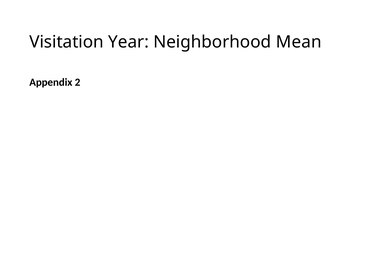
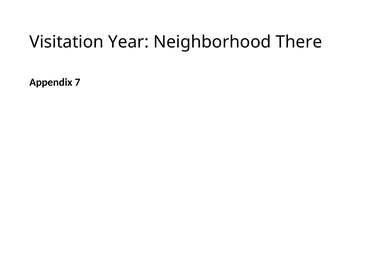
Mean: Mean -> There (299, 42)
2: 2 -> 7 (78, 82)
